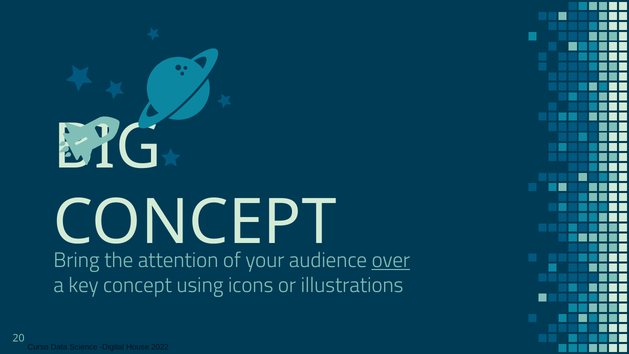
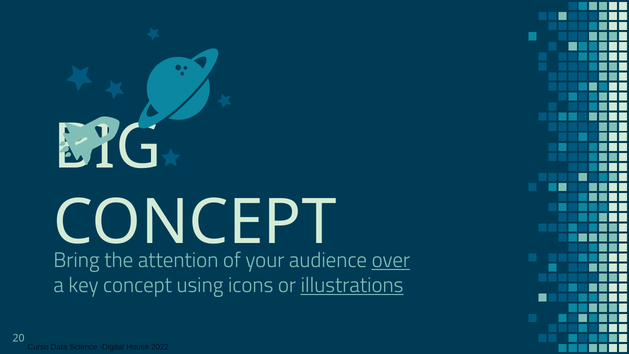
illustrations underline: none -> present (352, 285)
